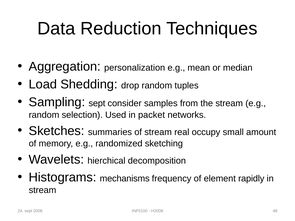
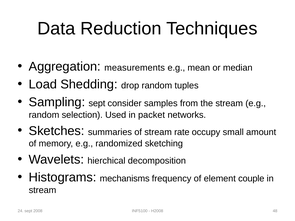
personalization: personalization -> measurements (135, 68)
real: real -> rate (182, 132)
rapidly: rapidly -> couple (251, 179)
